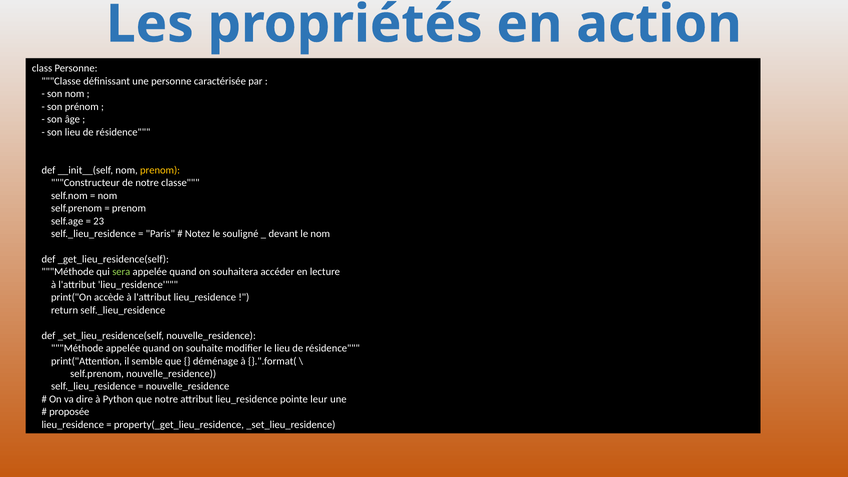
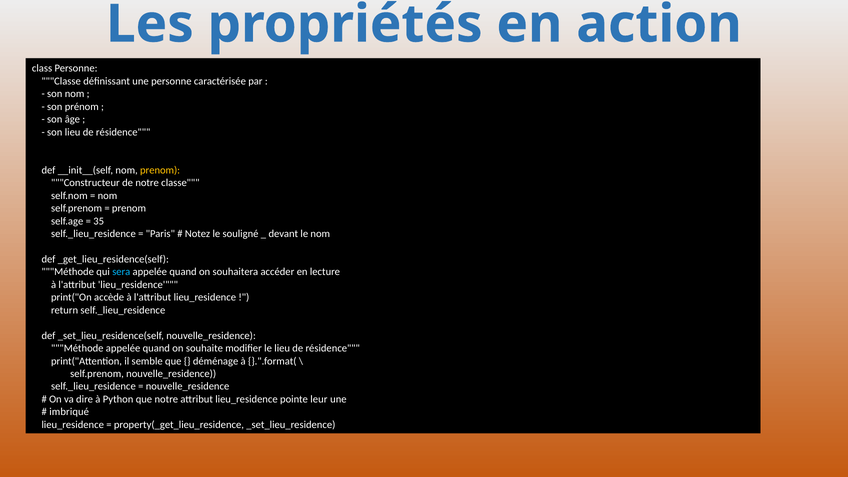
23: 23 -> 35 (99, 221)
sera colour: light green -> light blue (121, 272)
proposée: proposée -> imbriqué (69, 412)
